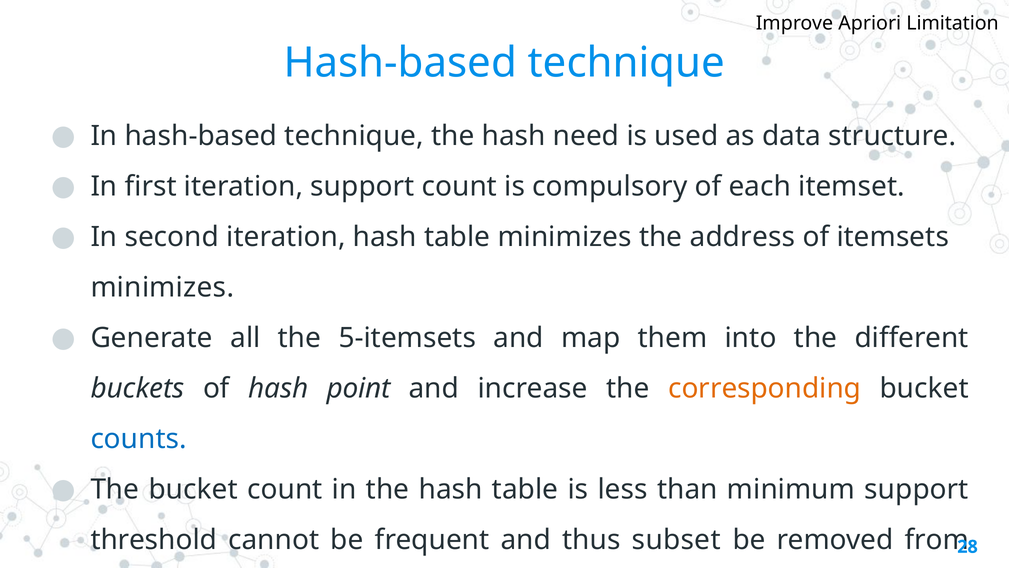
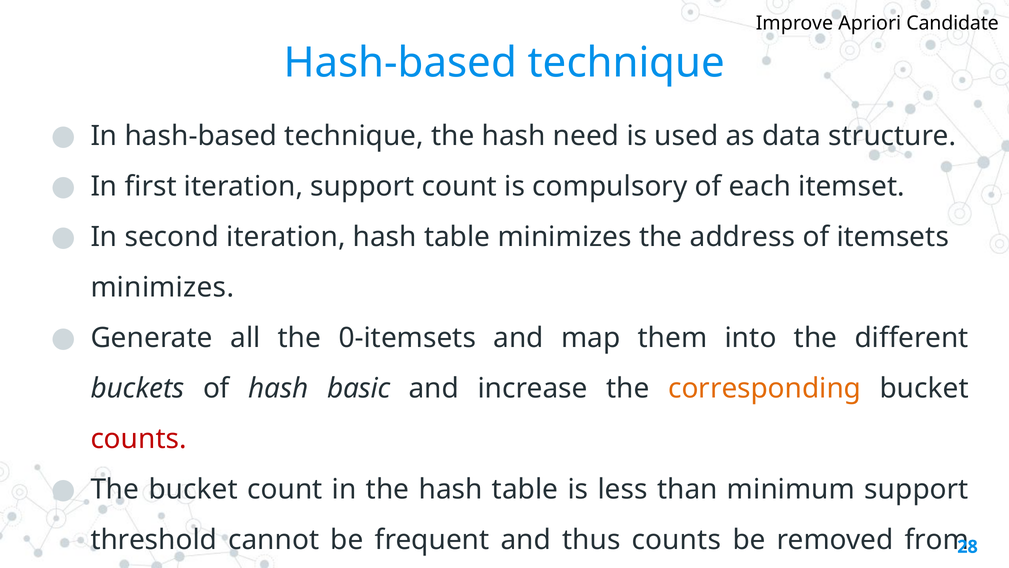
Apriori Limitation: Limitation -> Candidate (953, 23)
5-itemsets: 5-itemsets -> 0-itemsets (407, 338)
point: point -> basic (359, 388)
counts colour: blue -> red (139, 439)
thus subset: subset -> counts (676, 539)
